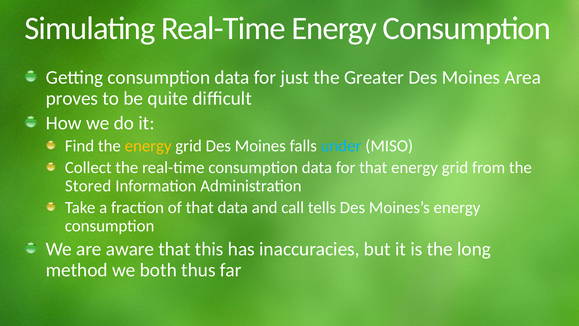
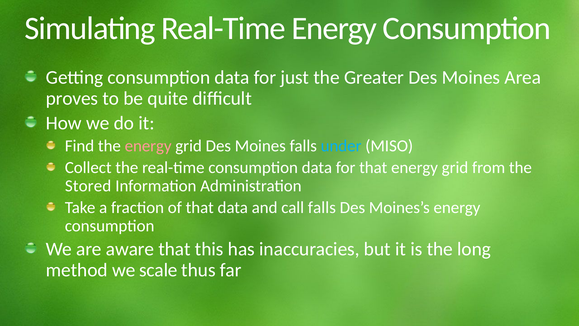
energy colour: yellow -> pink (148, 146)
call tells: tells -> falls (322, 207)
both: both -> scale (158, 270)
